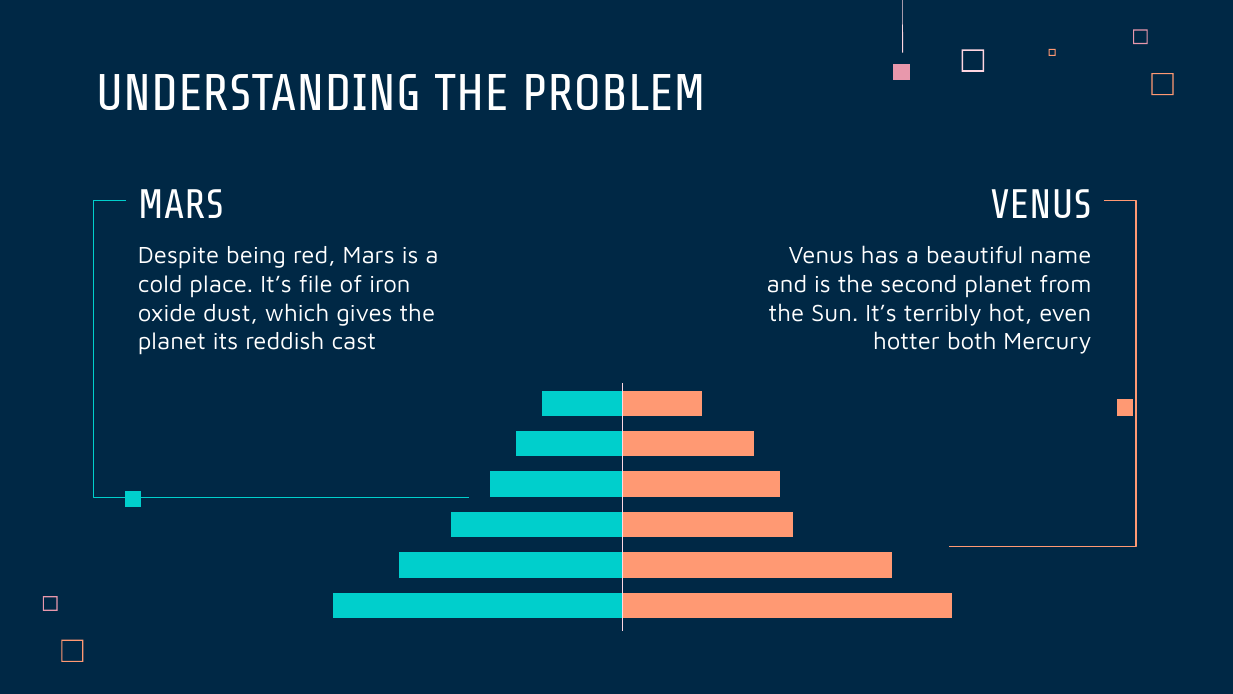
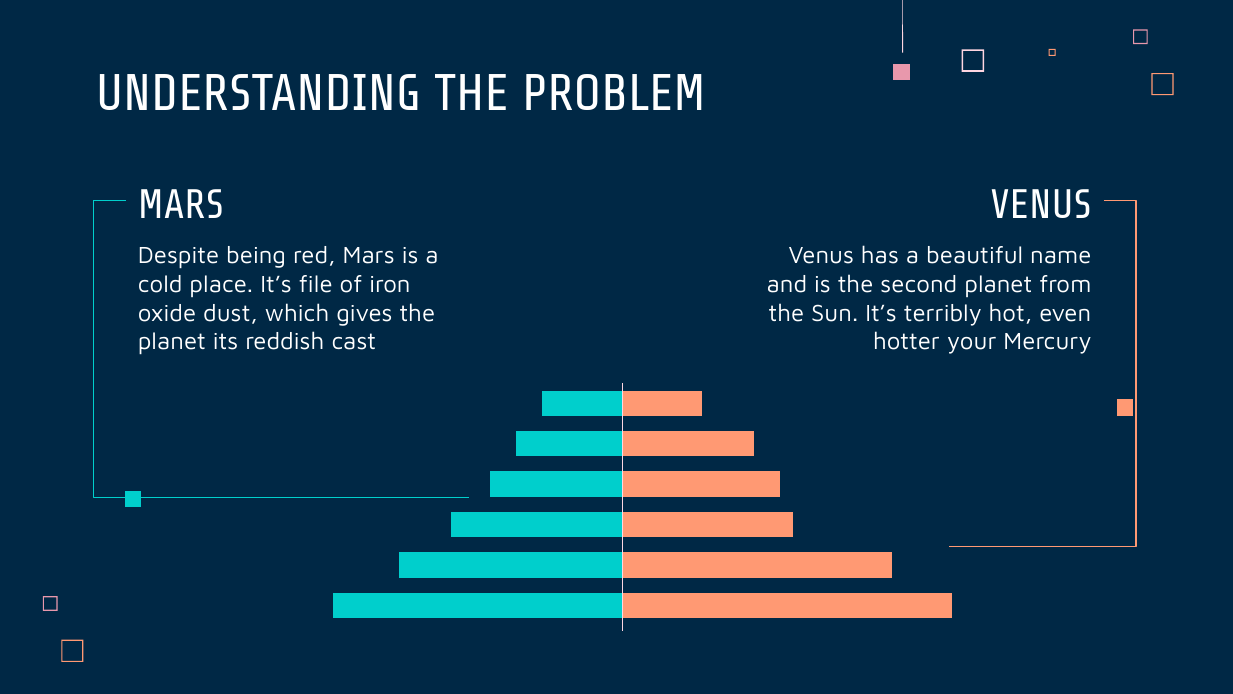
both: both -> your (972, 342)
